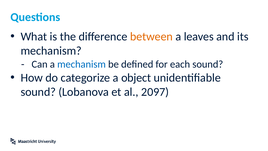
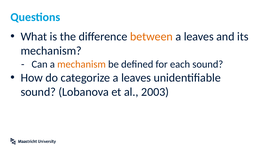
mechanism colour: blue -> orange (82, 64)
categorize a object: object -> leaves (136, 78)
2097: 2097 -> 2003 (155, 92)
